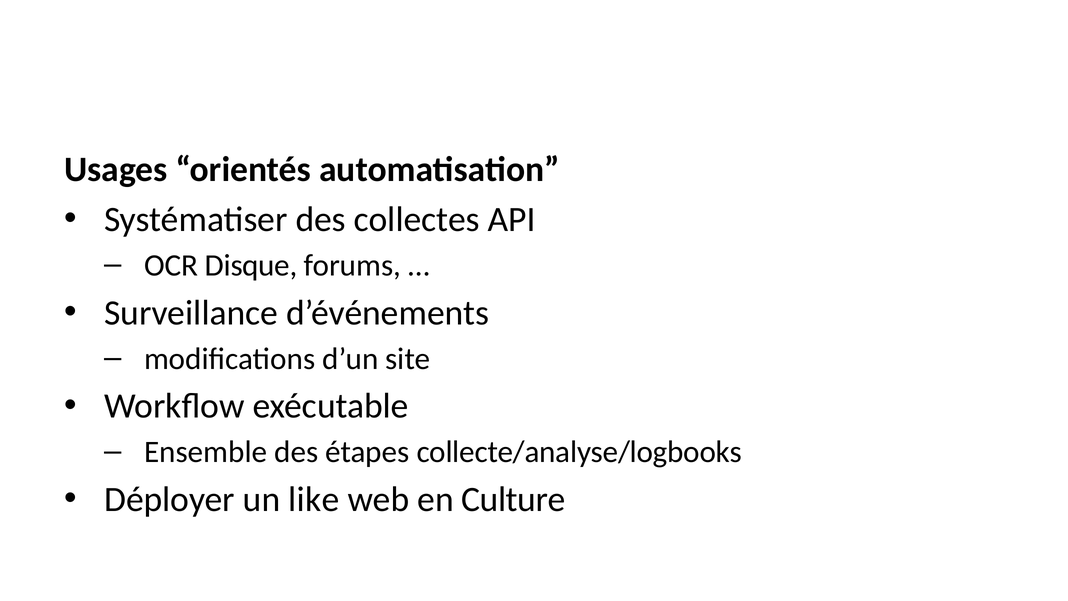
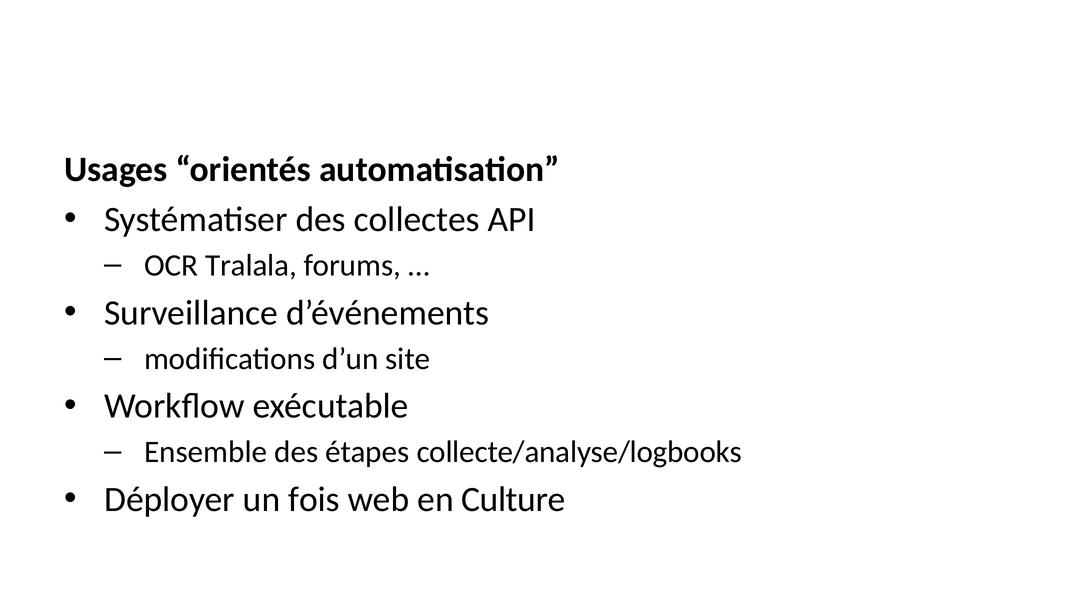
Disque: Disque -> Tralala (251, 265)
like: like -> fois (314, 500)
